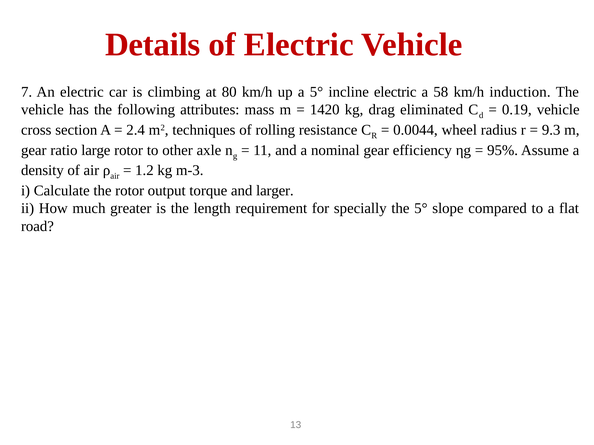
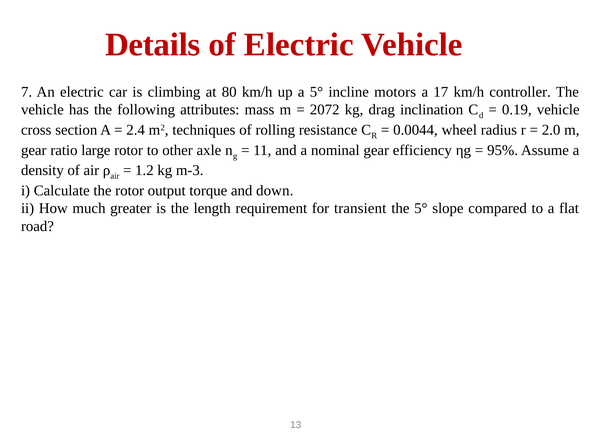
incline electric: electric -> motors (395, 92)
58: 58 -> 17 (441, 92)
induction: induction -> controller (520, 92)
1420: 1420 -> 2072 (325, 110)
eliminated: eliminated -> inclination (432, 110)
9.3: 9.3 -> 2.0 (551, 130)
larger: larger -> down (275, 191)
specially: specially -> transient (360, 209)
